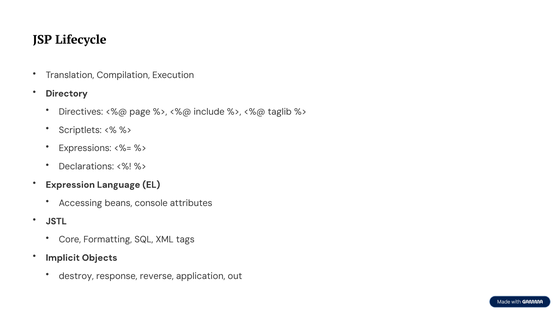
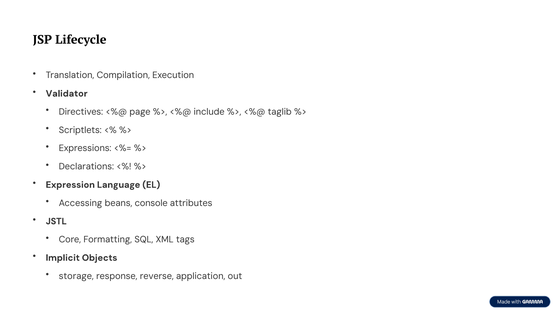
Directory: Directory -> Validator (67, 94)
destroy: destroy -> storage (76, 276)
